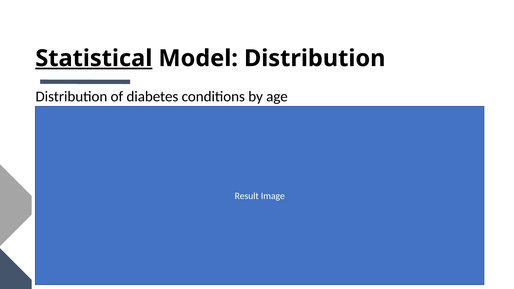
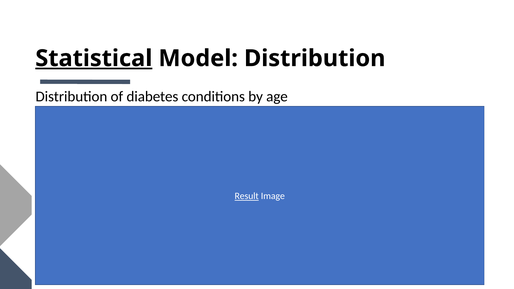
Result underline: none -> present (247, 196)
